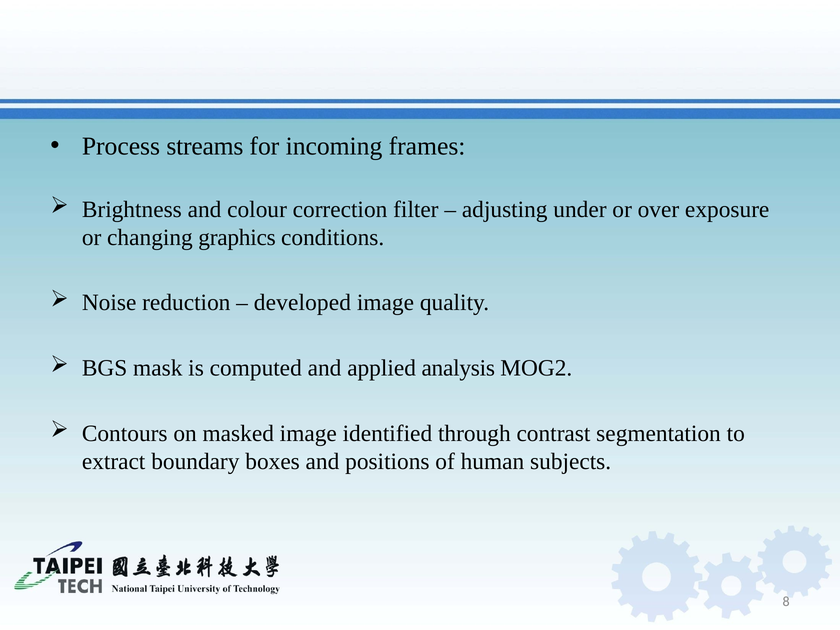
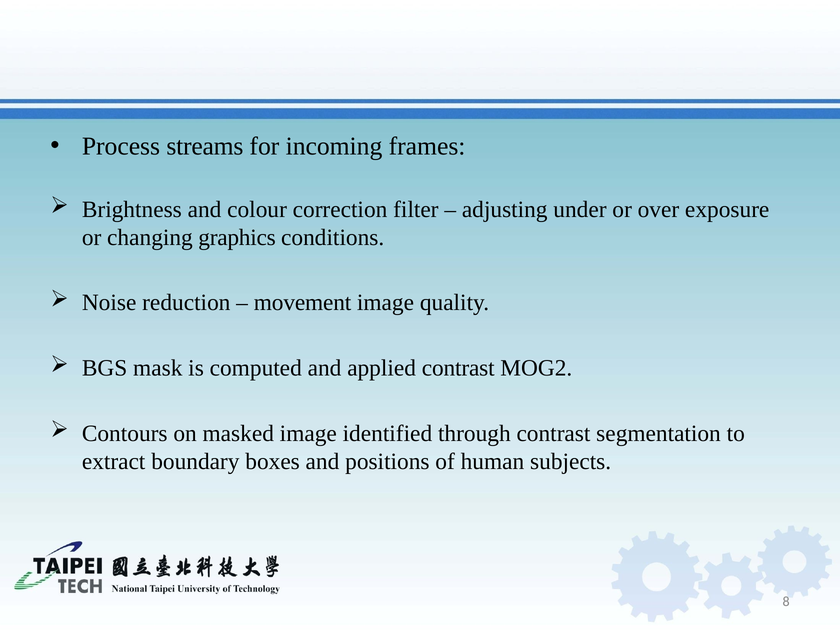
developed: developed -> movement (303, 303)
applied analysis: analysis -> contrast (458, 368)
